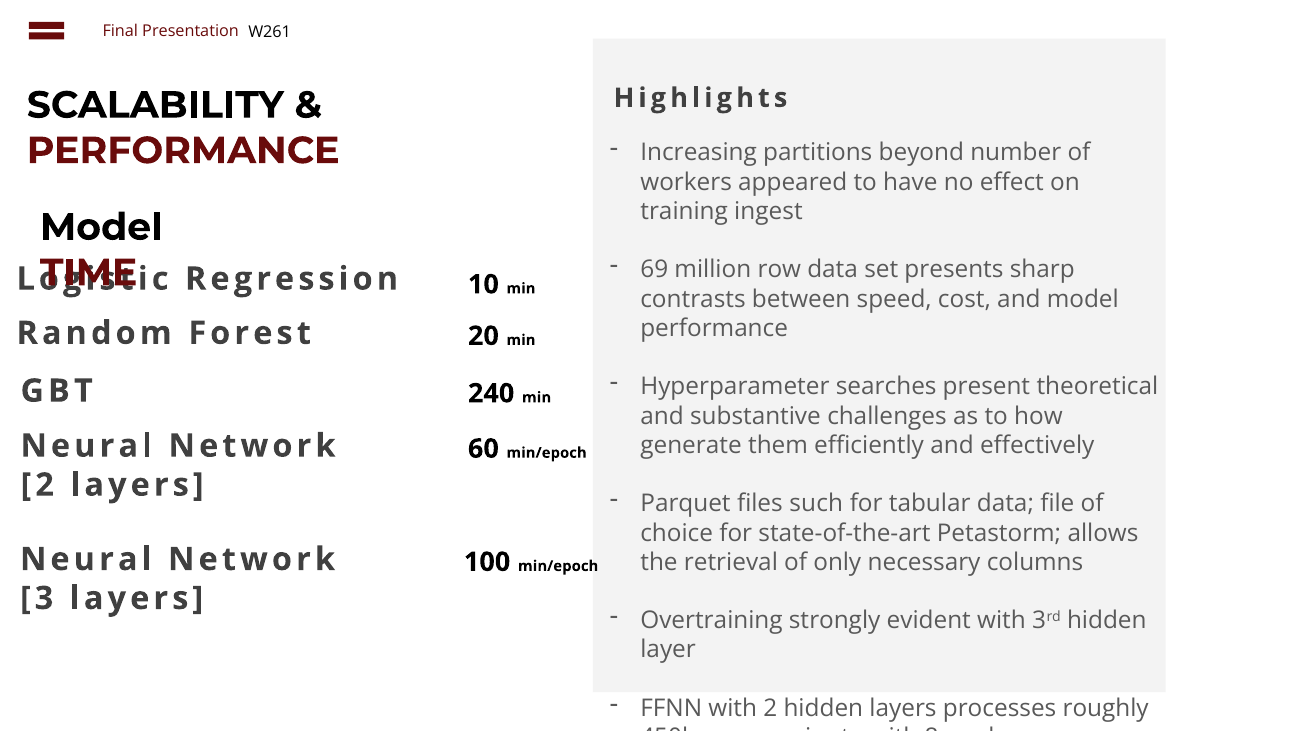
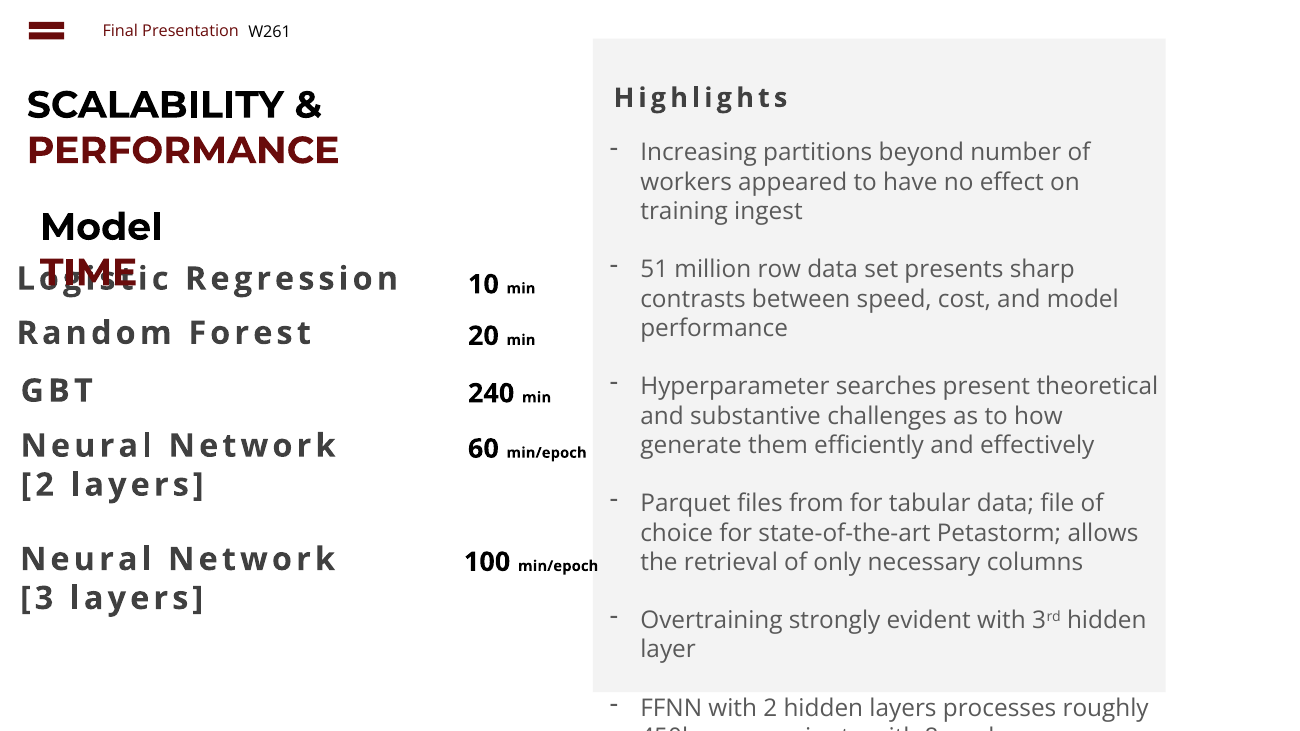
69: 69 -> 51 (654, 270)
such: such -> from (816, 504)
